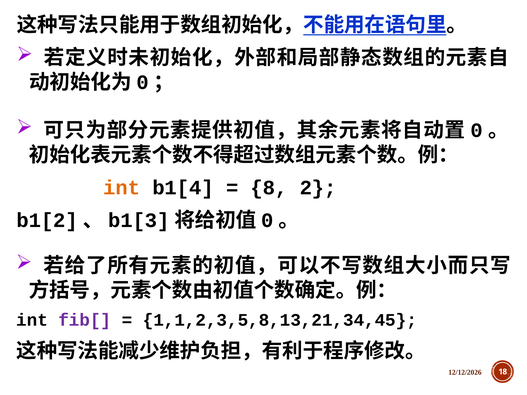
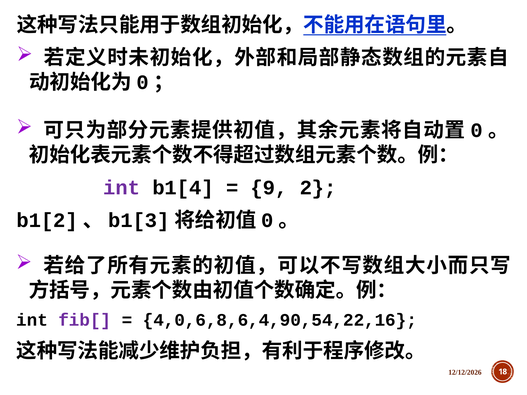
int colour: orange -> purple (122, 188)
8: 8 -> 9 (269, 188)
1,1,2,3,5,8,13,21,34,45: 1,1,2,3,5,8,13,21,34,45 -> 4,0,6,8,6,4,90,54,22,16 (280, 320)
